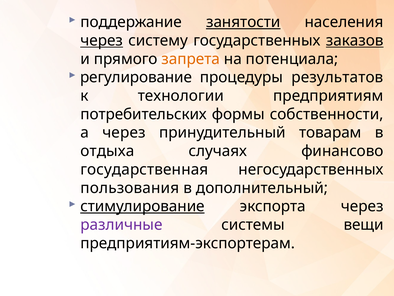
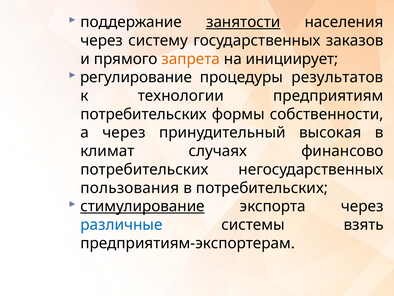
через underline: present -> none (102, 40)
заказов underline: present -> none (355, 40)
потенциала: потенциала -> инициирует (292, 59)
товарам: товарам -> высокая (330, 132)
отдыха: отдыха -> климат (107, 151)
государственная: государственная -> потребительских (144, 169)
в дополнительный: дополнительный -> потребительских (262, 188)
различные colour: purple -> blue (121, 224)
вещи: вещи -> взять (364, 224)
